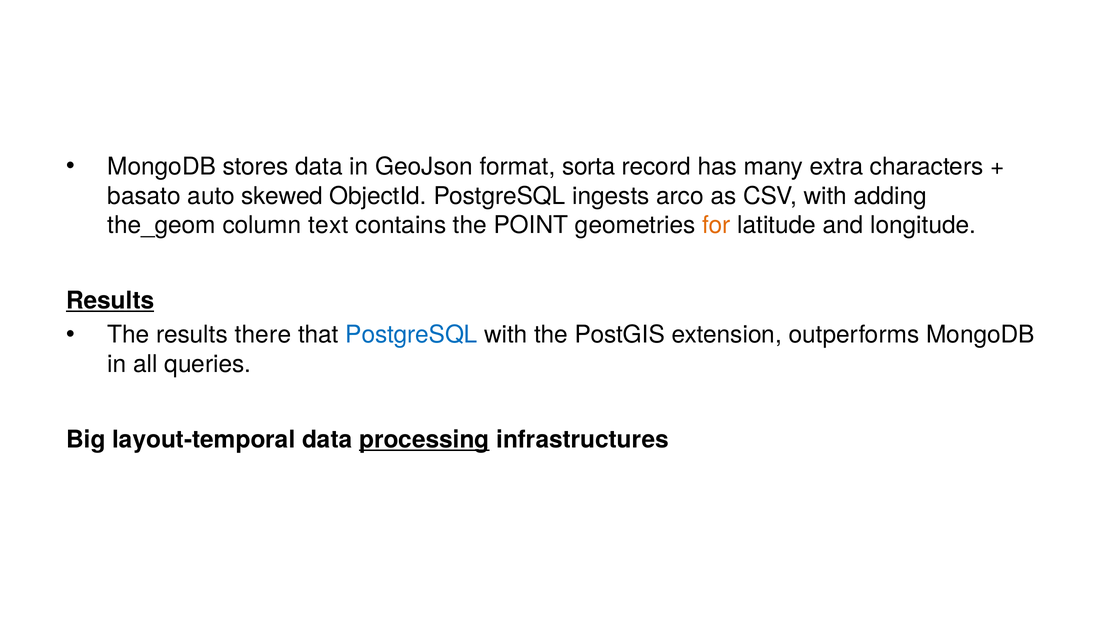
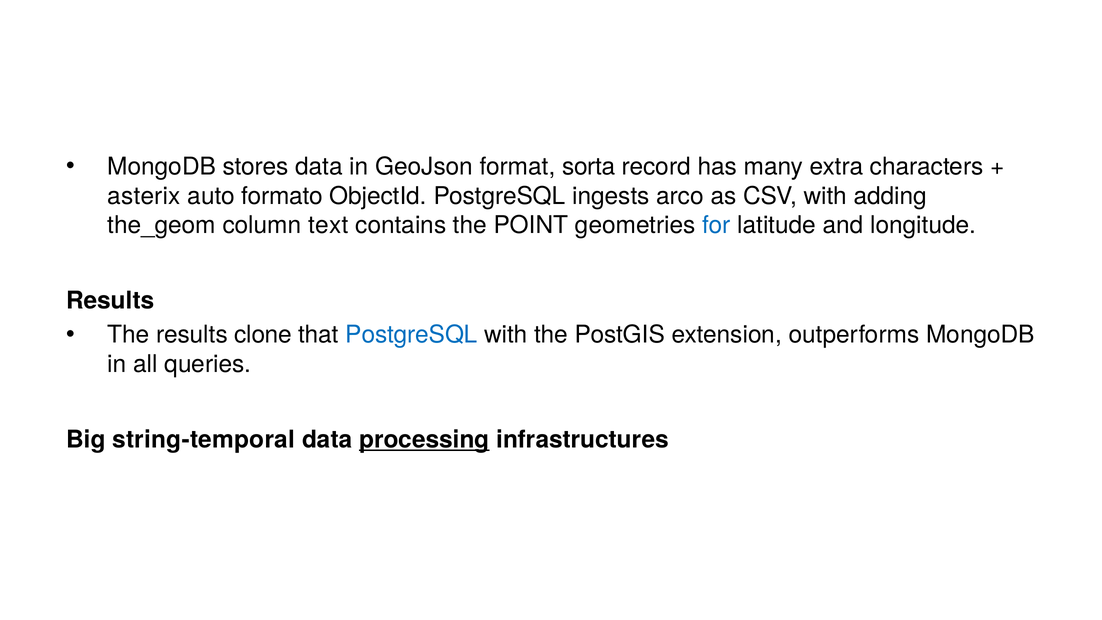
basato: basato -> asterix (144, 196)
skewed: skewed -> formato (282, 196)
for colour: orange -> blue (716, 225)
Results underline: present -> none (110, 301)
there: there -> clone (263, 335)
layout-temporal: layout-temporal -> string-temporal (204, 439)
